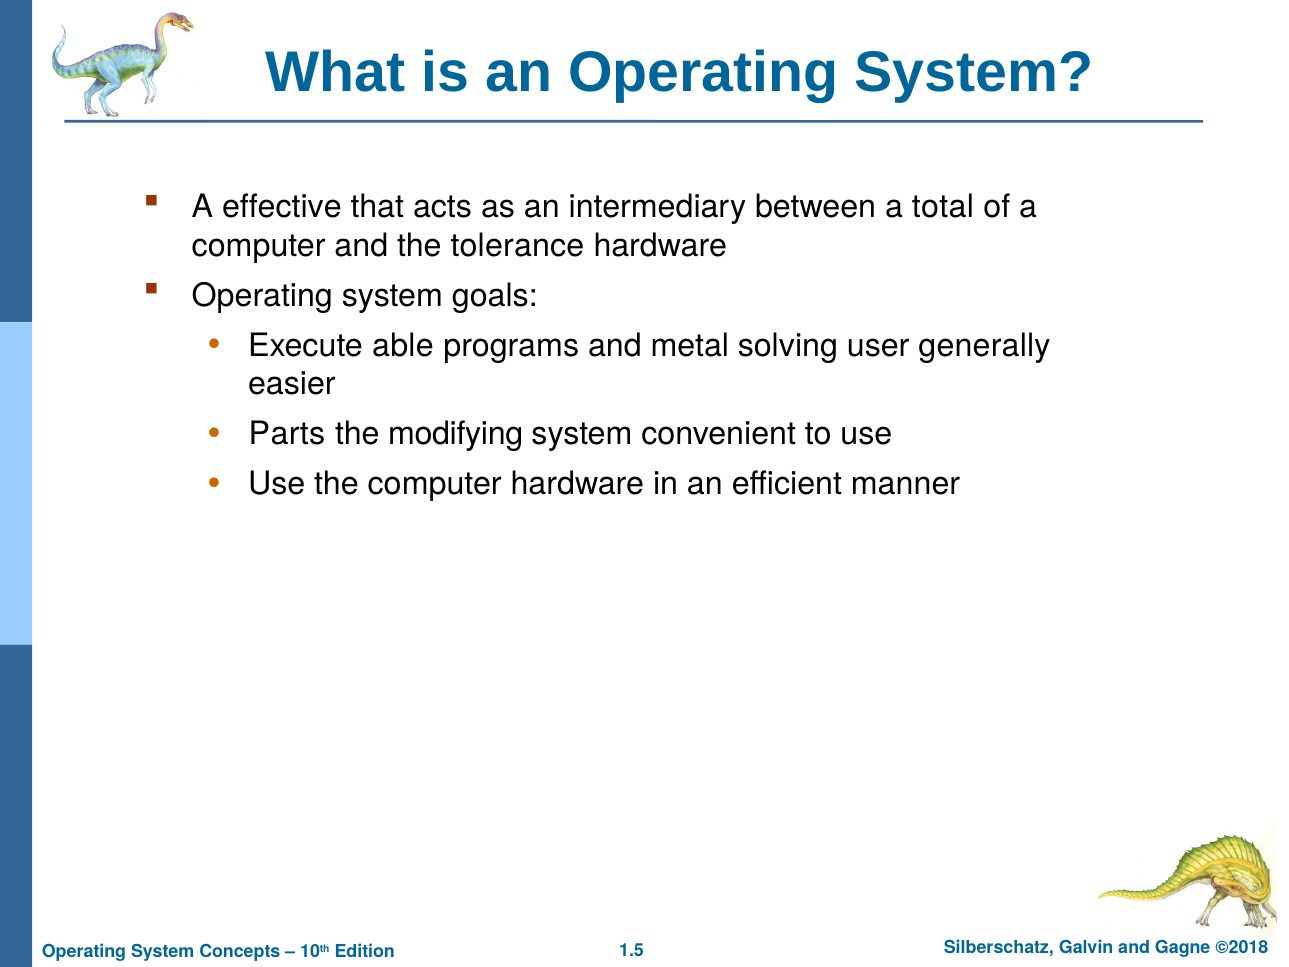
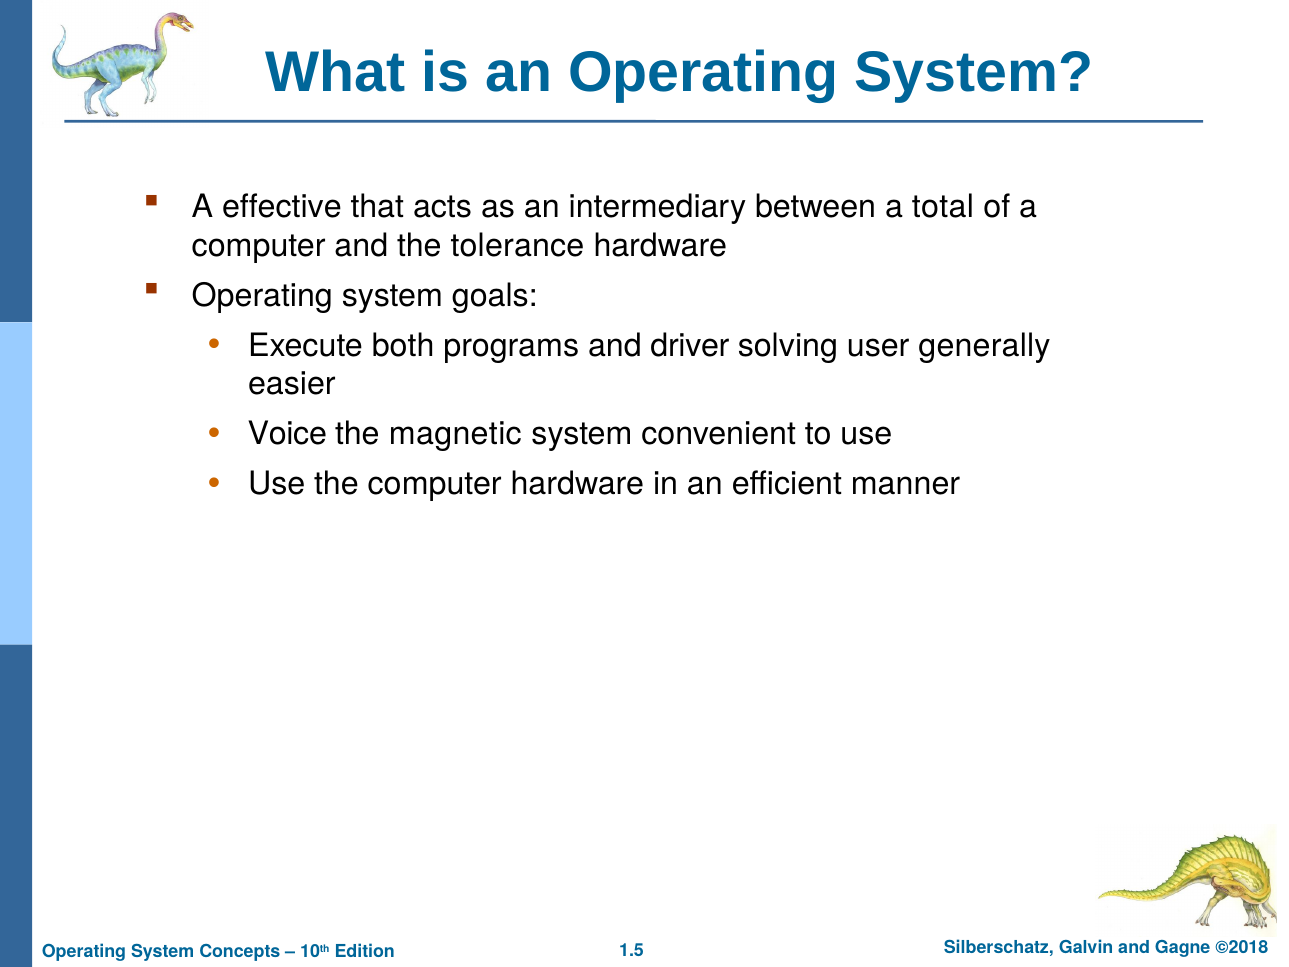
able: able -> both (403, 345)
metal: metal -> driver (690, 345)
Parts: Parts -> Voice (287, 434)
modifying: modifying -> magnetic (455, 434)
